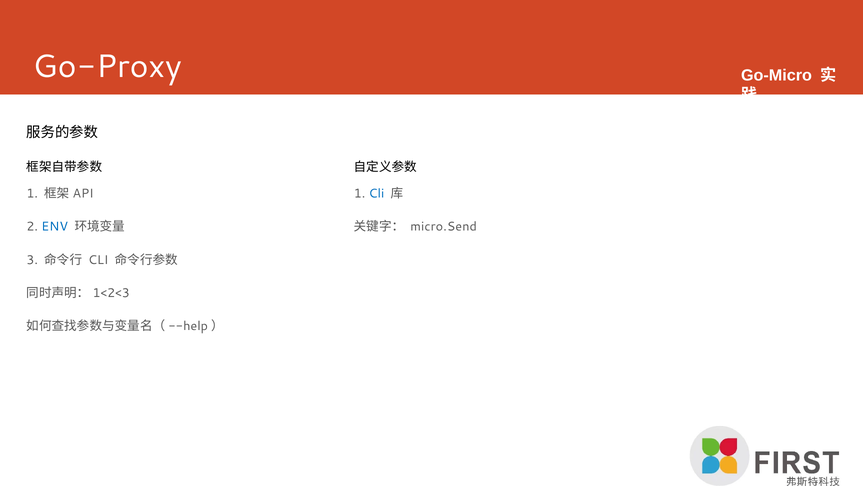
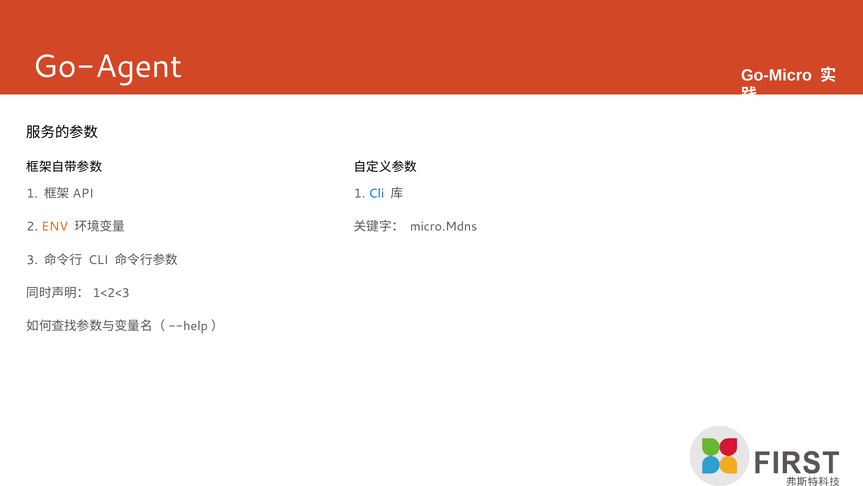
Go-Proxy: Go-Proxy -> Go-Agent (108, 66)
ENV colour: blue -> orange (55, 226)
micro.Send: micro.Send -> micro.Mdns (444, 226)
